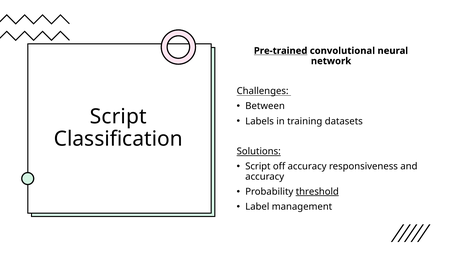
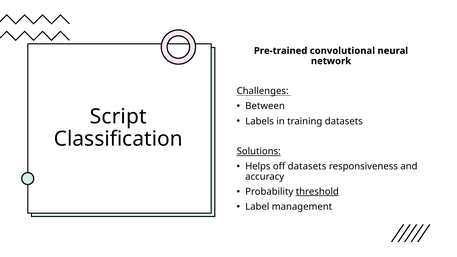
Pre-trained underline: present -> none (281, 51)
Script: Script -> Helps (258, 166)
off accuracy: accuracy -> datasets (307, 166)
